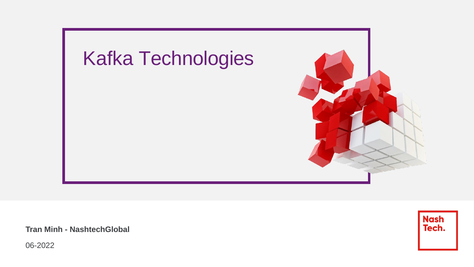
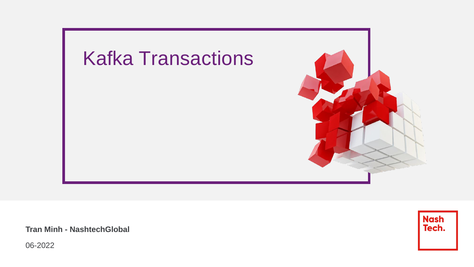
Technologies: Technologies -> Transactions (196, 58)
